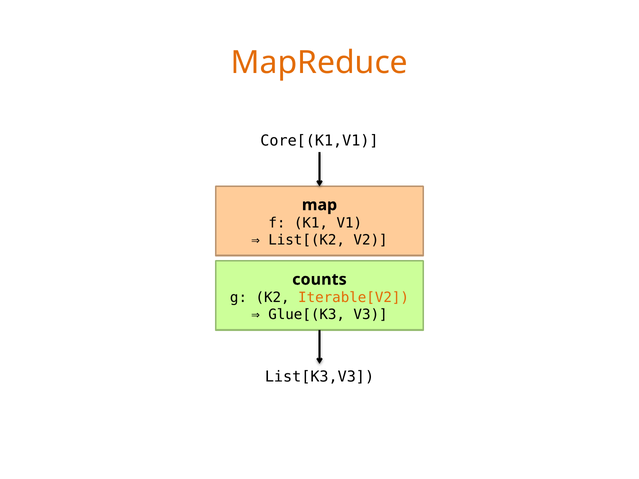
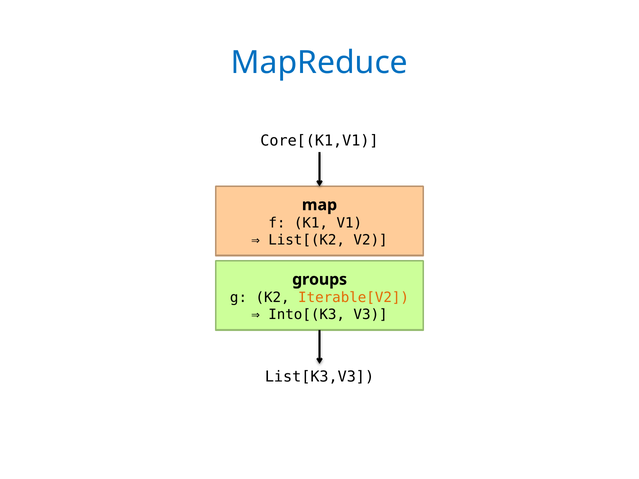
MapReduce colour: orange -> blue (319, 63)
counts: counts -> groups (320, 280)
Glue[(K3: Glue[(K3 -> Into[(K3 (307, 315)
